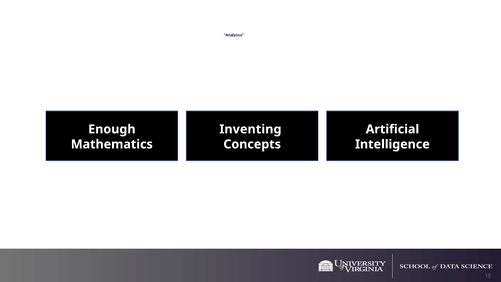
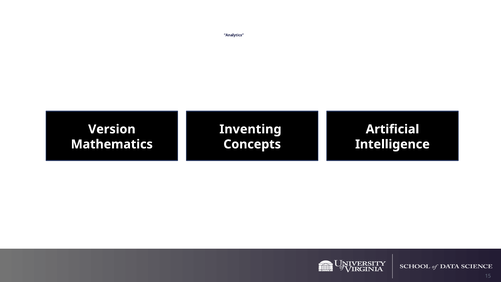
Enough: Enough -> Version (112, 129)
